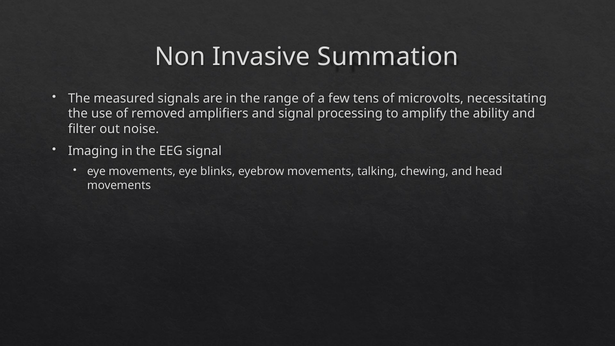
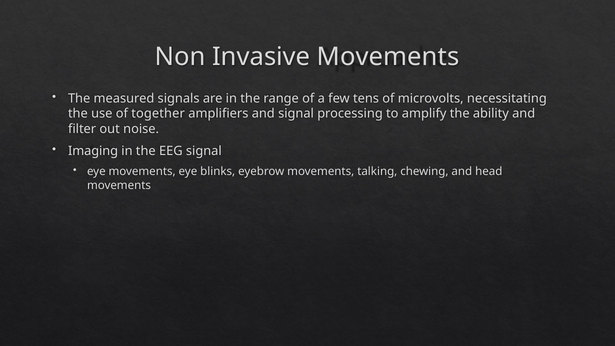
Invasive Summation: Summation -> Movements (388, 57)
removed: removed -> together (158, 114)
